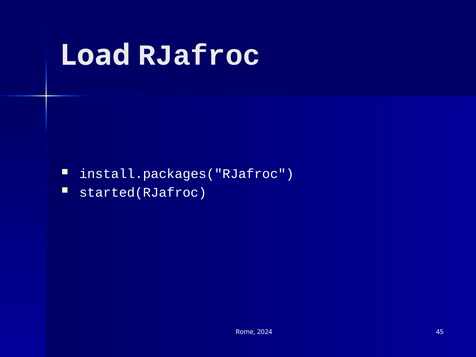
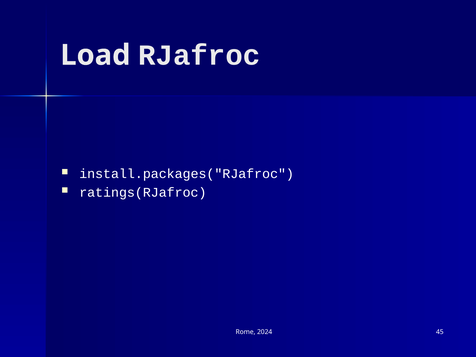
started(RJafroc: started(RJafroc -> ratings(RJafroc (143, 192)
